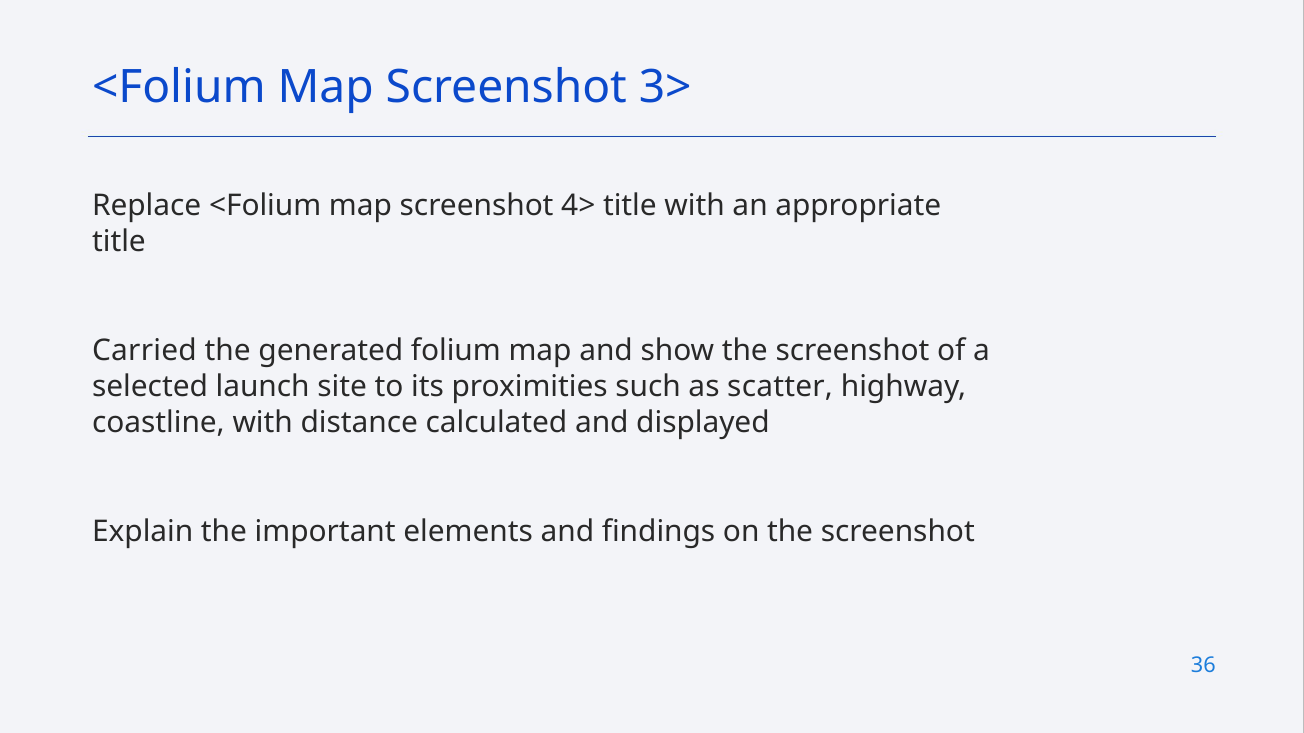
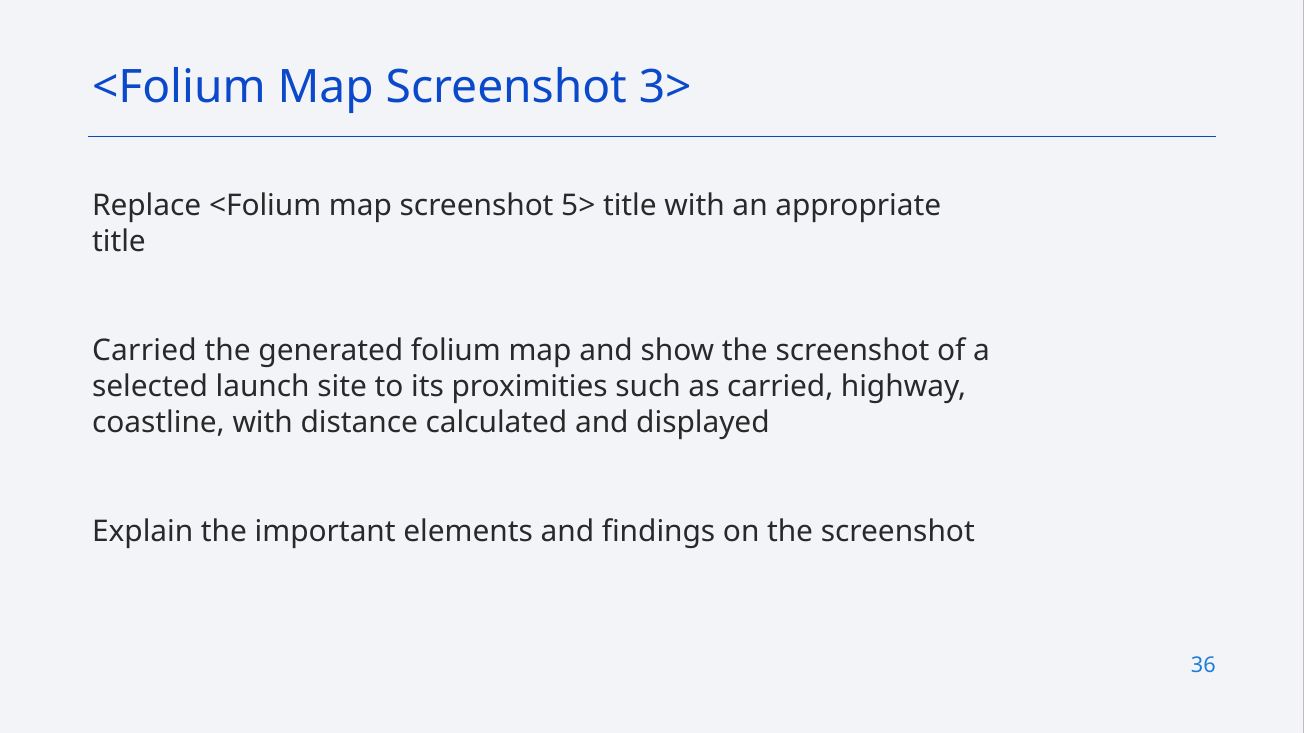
4>: 4> -> 5> (578, 206)
as scatter: scatter -> carried (780, 387)
